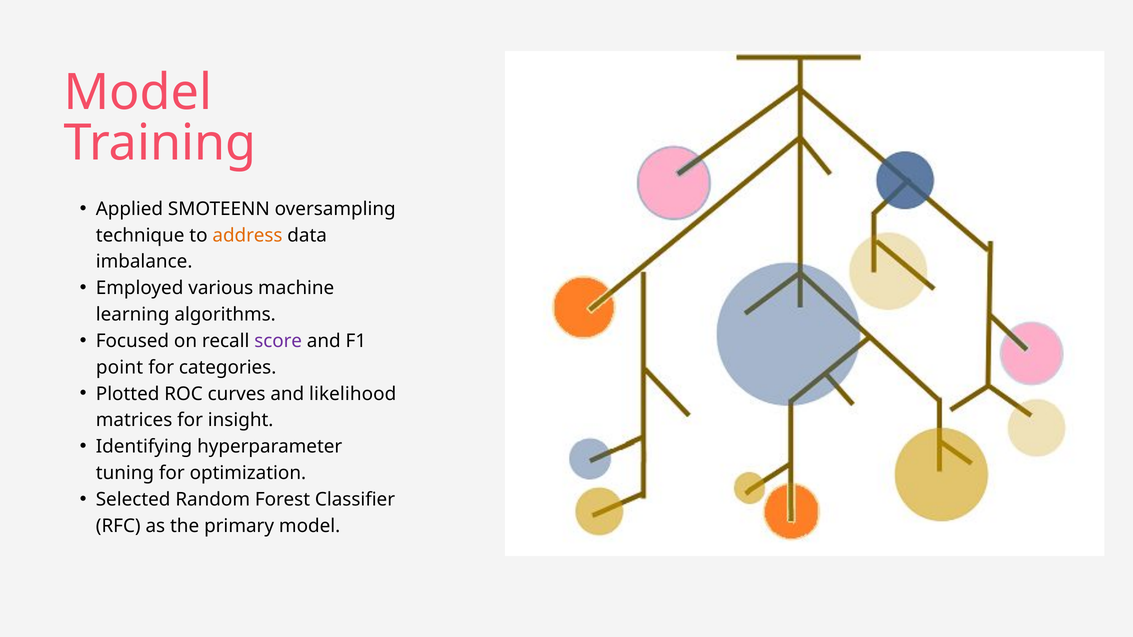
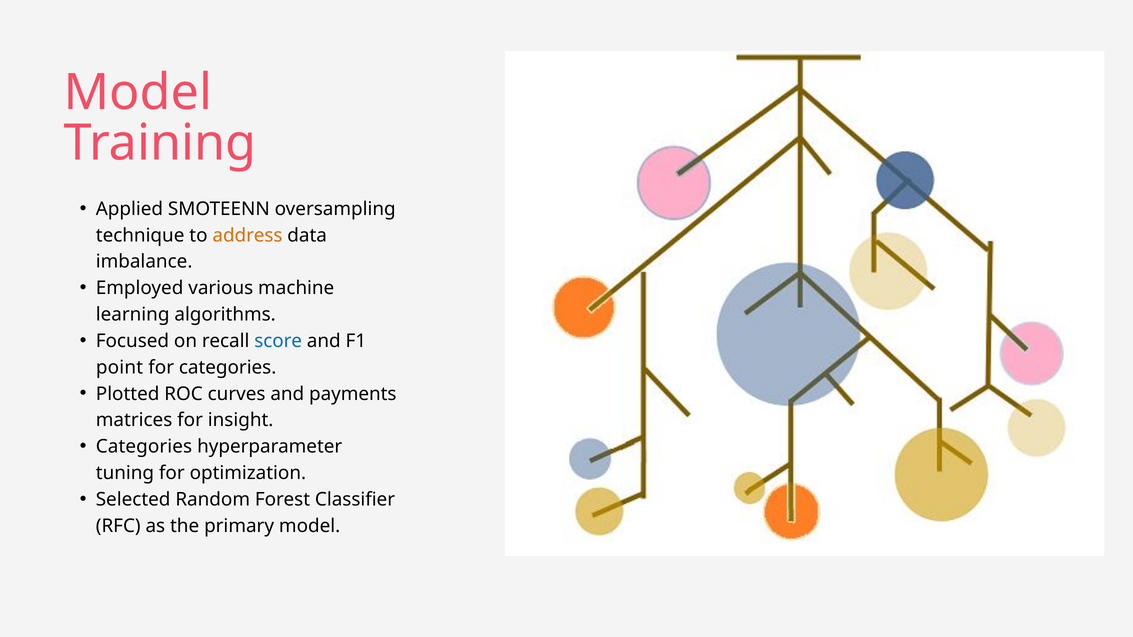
score colour: purple -> blue (278, 341)
likelihood: likelihood -> payments (353, 394)
Identifying: Identifying -> Categories (144, 447)
